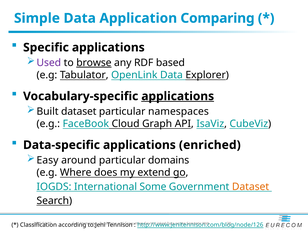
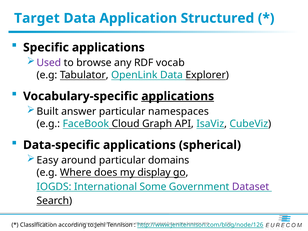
Simple: Simple -> Target (37, 18)
Comparing: Comparing -> Structured (217, 18)
browse underline: present -> none (94, 63)
based: based -> vocab (170, 63)
Built dataset: dataset -> answer (79, 112)
enriched: enriched -> spherical (210, 145)
extend: extend -> display (154, 173)
Dataset colour: orange -> purple (251, 187)
